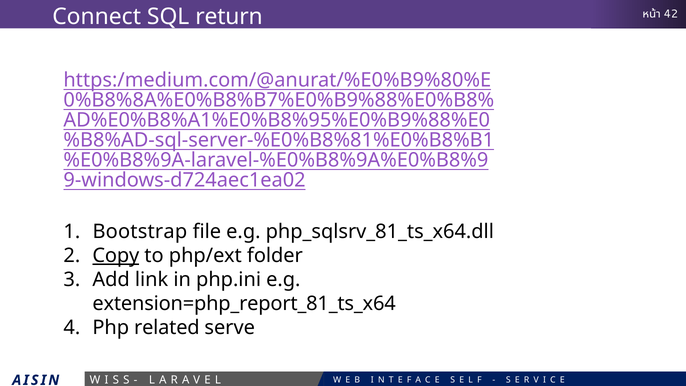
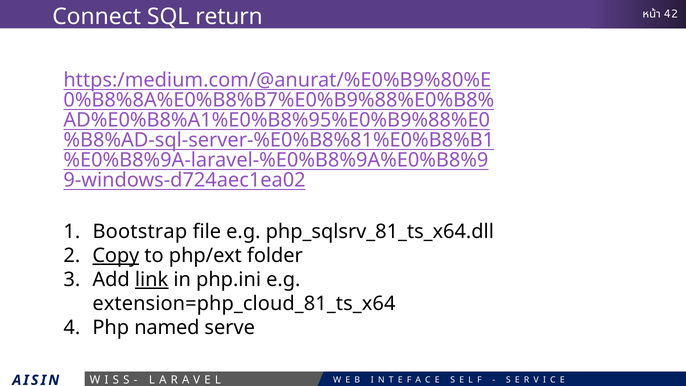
link underline: none -> present (152, 280)
extension=php_report_81_ts_x64: extension=php_report_81_ts_x64 -> extension=php_cloud_81_ts_x64 (244, 304)
related: related -> named (167, 328)
